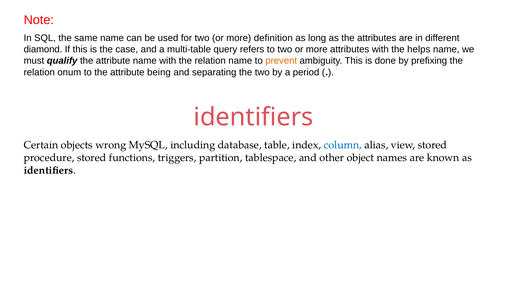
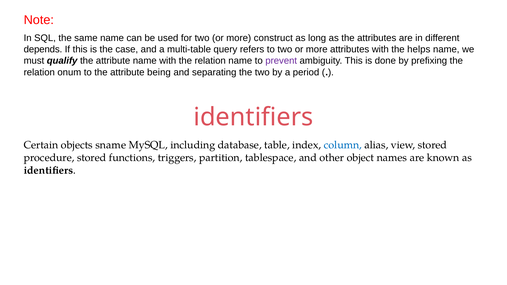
definition: definition -> construct (273, 38)
diamond: diamond -> depends (43, 49)
prevent colour: orange -> purple (281, 61)
wrong: wrong -> sname (111, 145)
